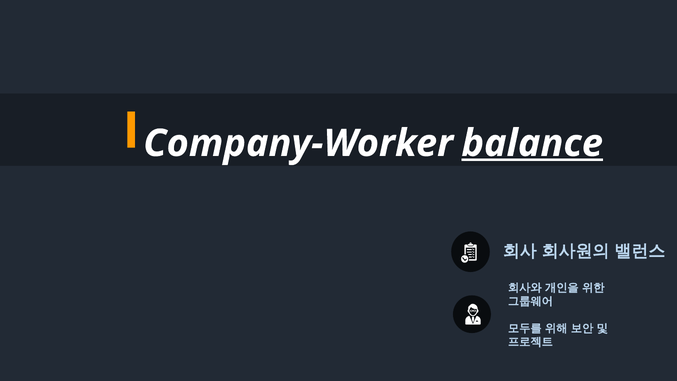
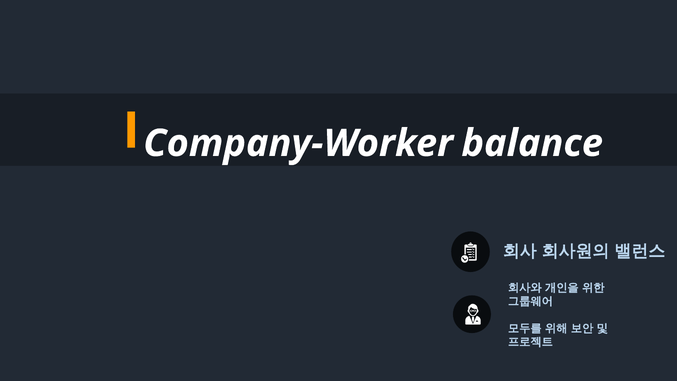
balance underline: present -> none (532, 143)
